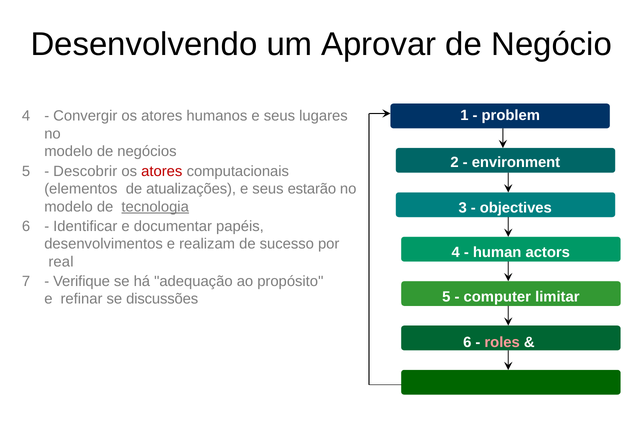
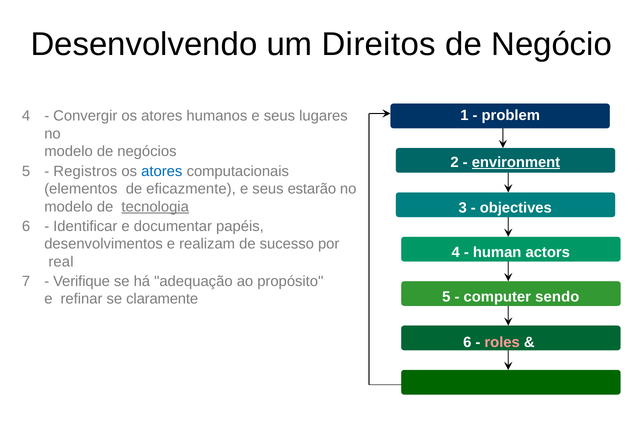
Aprovar: Aprovar -> Direitos (379, 45)
environment underline: none -> present (516, 162)
Descobrir: Descobrir -> Registros (85, 171)
atores colour: red -> blue (162, 171)
atualizações: atualizações -> eficazmente (191, 189)
limitar: limitar -> sendo (557, 297)
discussões: discussões -> claramente (162, 299)
